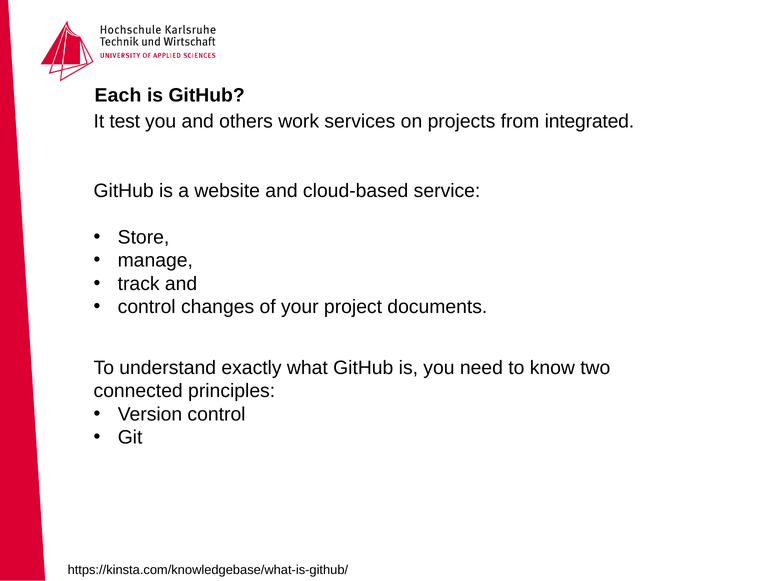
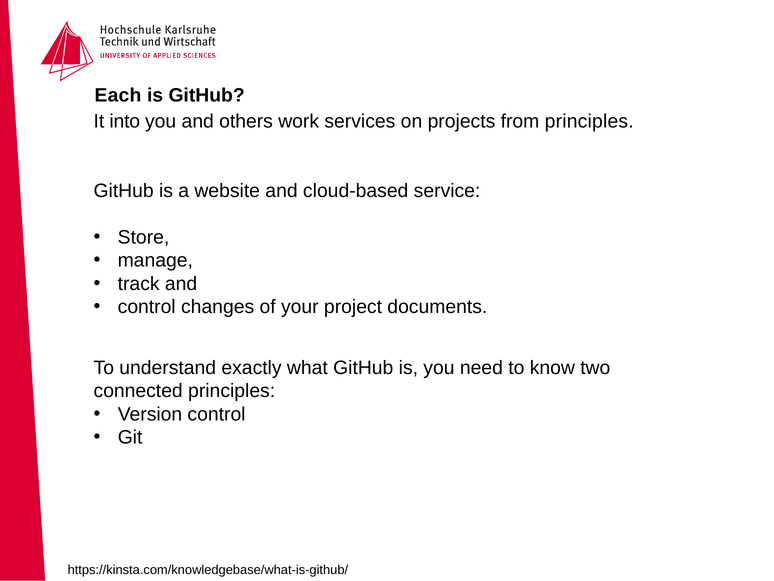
test: test -> into (125, 121)
from integrated: integrated -> principles (589, 121)
